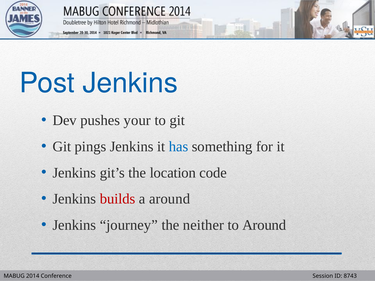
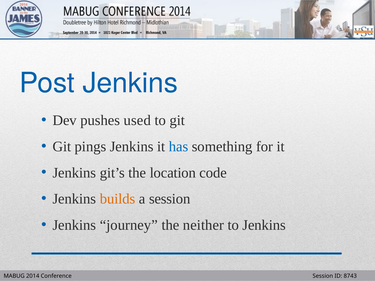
your: your -> used (137, 120)
builds colour: red -> orange (118, 199)
a around: around -> session (170, 199)
to Around: Around -> Jenkins (264, 225)
